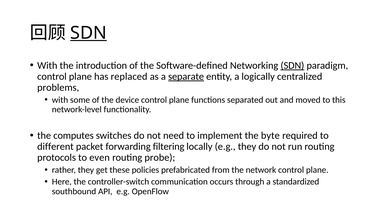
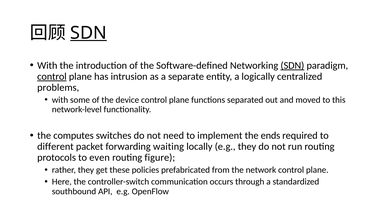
control underline: none -> present (52, 77)
replaced: replaced -> intrusion (129, 77)
separate underline: present -> none (186, 77)
byte: byte -> ends (270, 136)
filtering: filtering -> waiting (169, 147)
probe: probe -> figure (160, 158)
